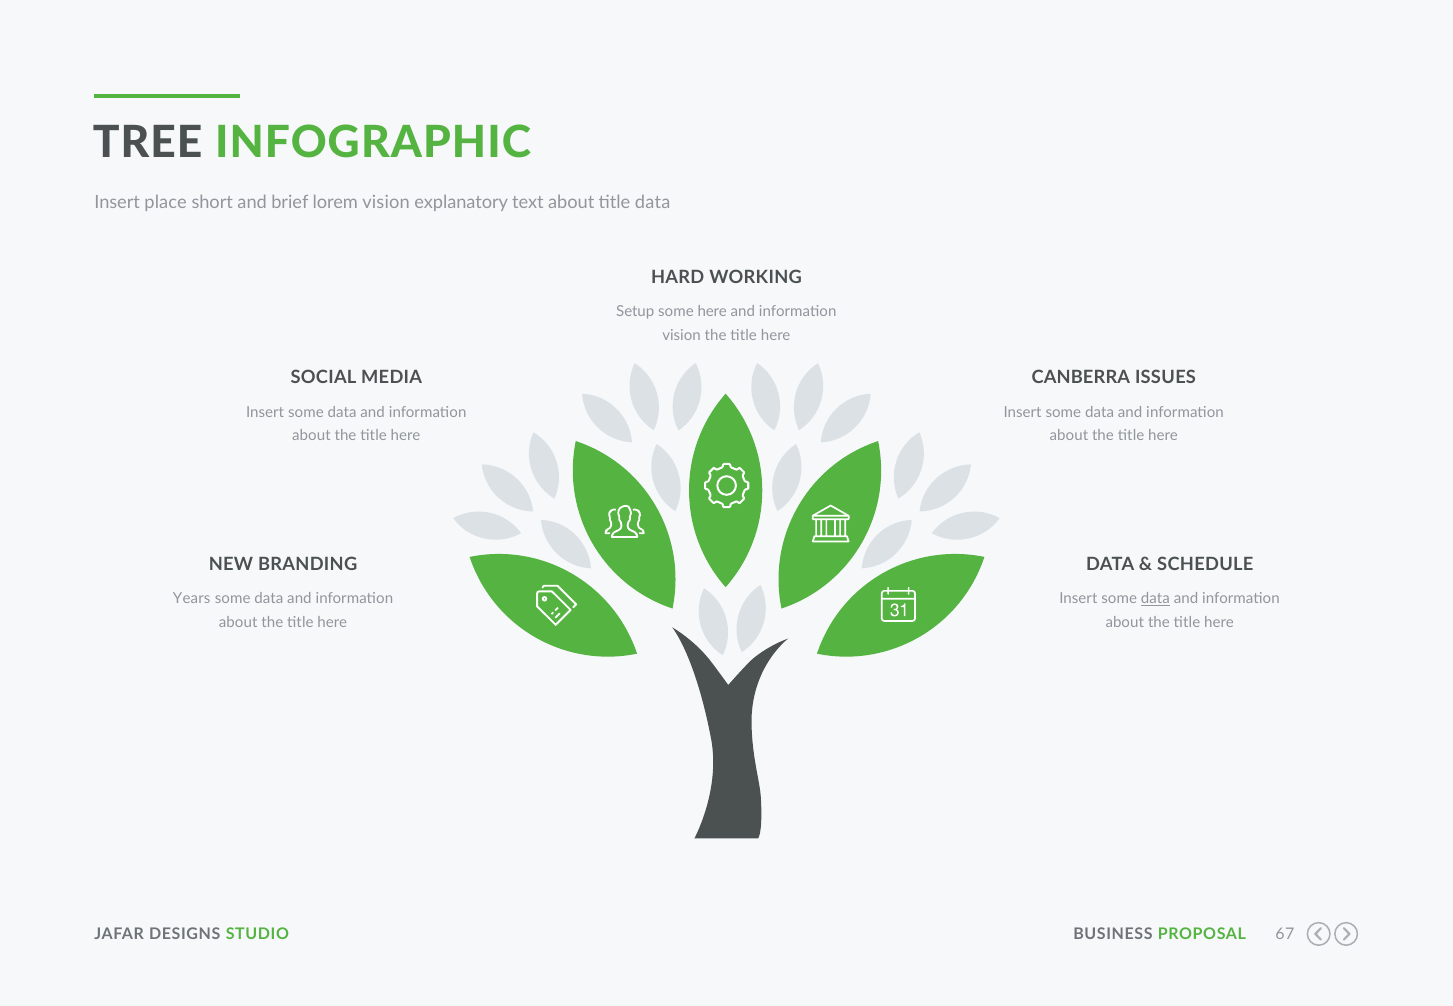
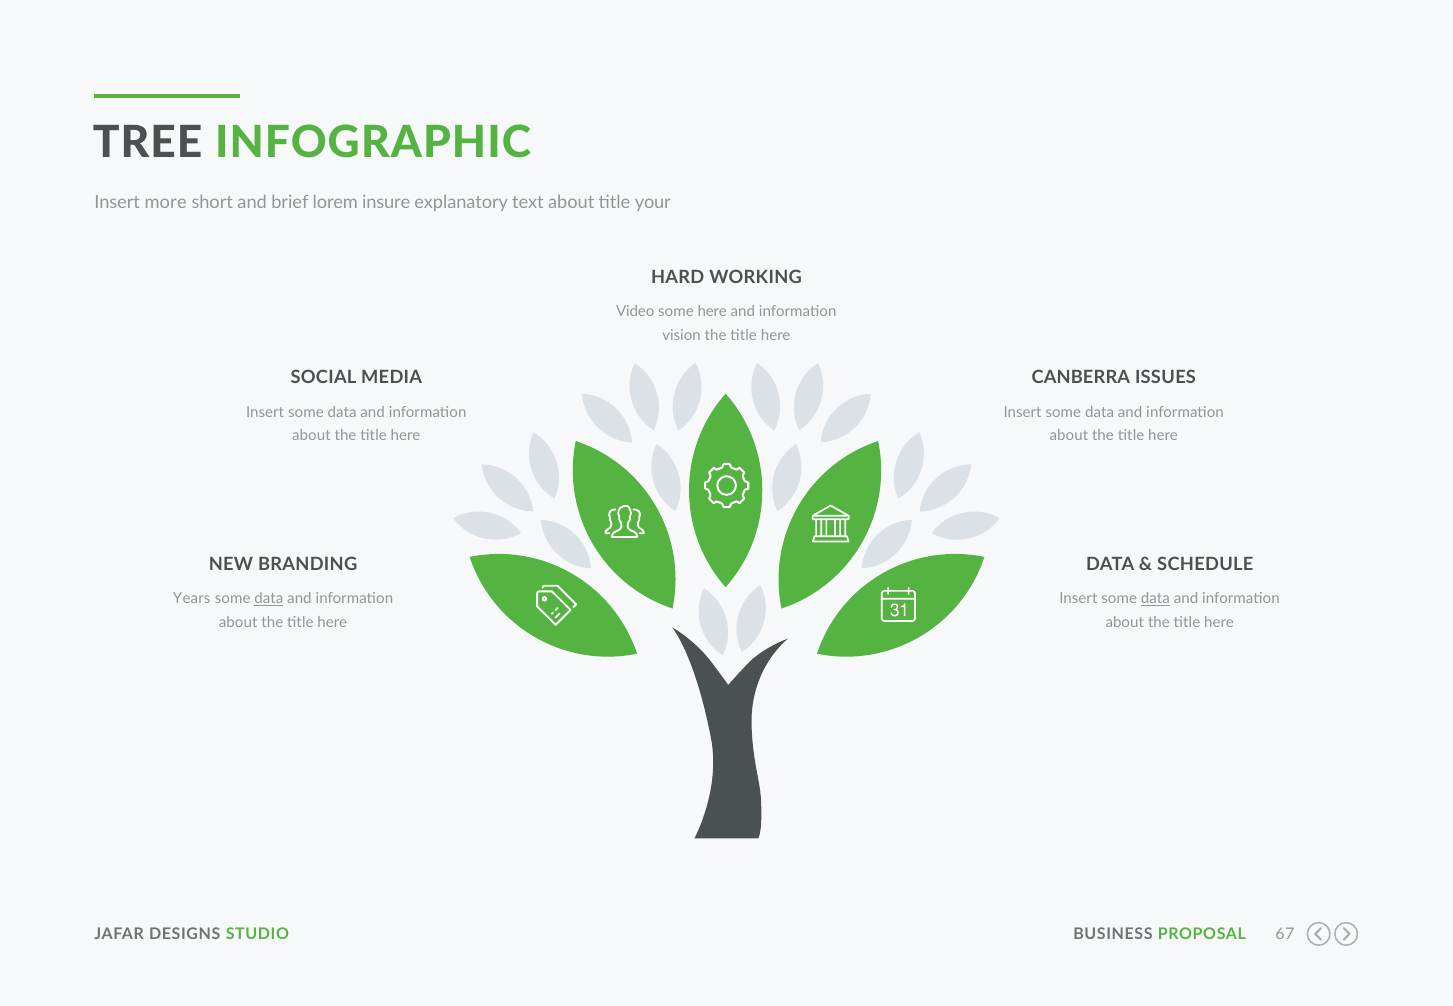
place: place -> more (166, 202)
lorem vision: vision -> insure (386, 202)
title data: data -> your (653, 202)
Setup: Setup -> Video (635, 312)
data underline: none -> present (269, 599)
